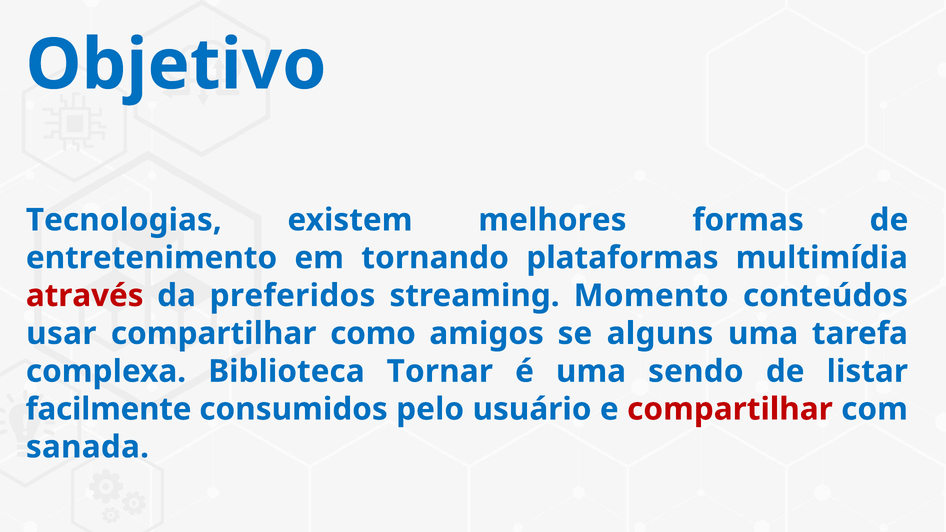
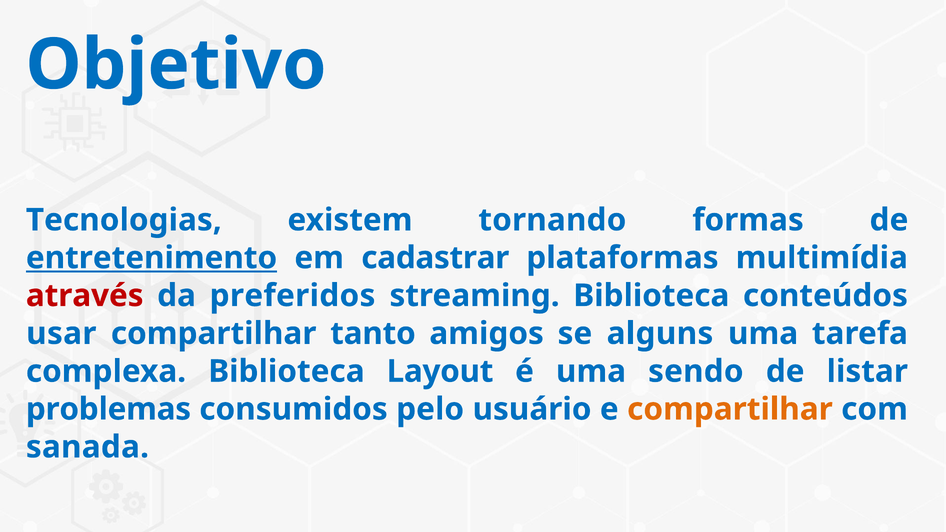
melhores: melhores -> tornando (552, 220)
entretenimento underline: none -> present (152, 258)
tornando: tornando -> cadastrar (435, 258)
streaming Momento: Momento -> Biblioteca (651, 296)
como: como -> tanto (373, 334)
Tornar: Tornar -> Layout (440, 371)
facilmente: facilmente -> problemas (108, 409)
compartilhar colour: red -> orange (730, 409)
